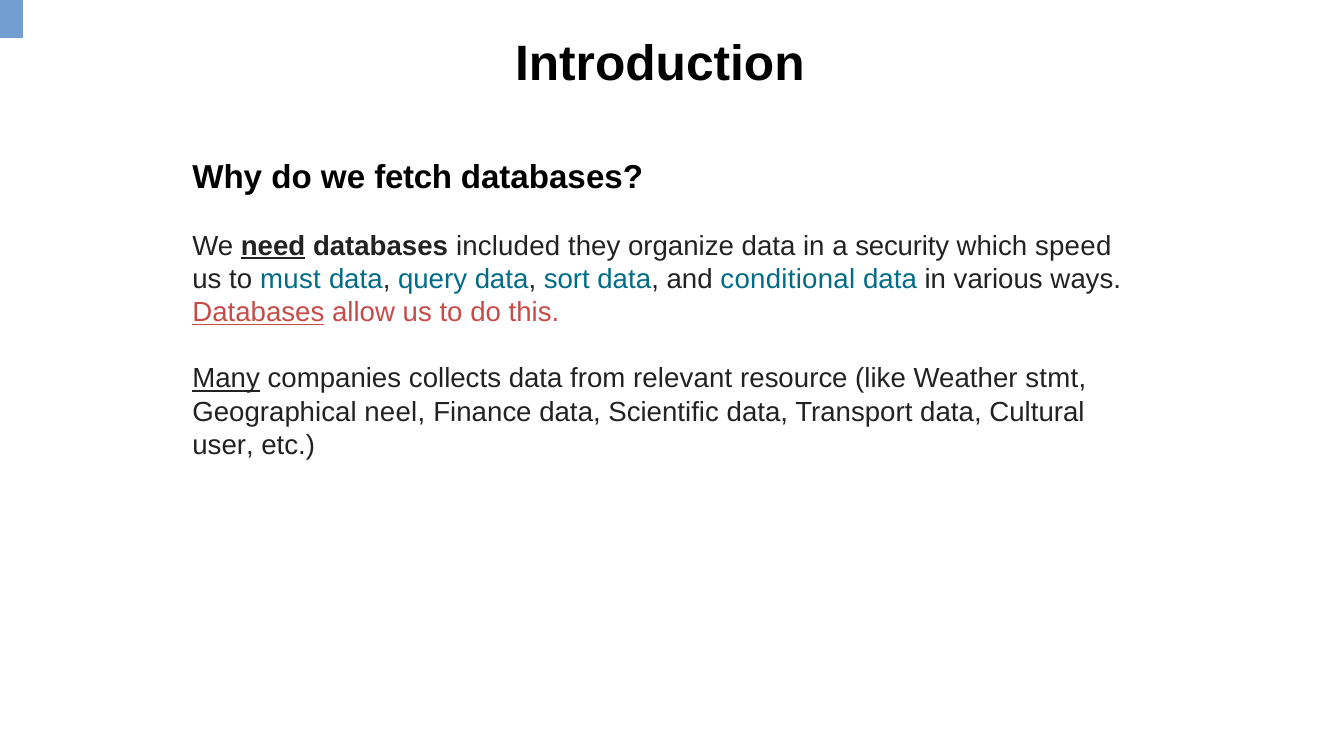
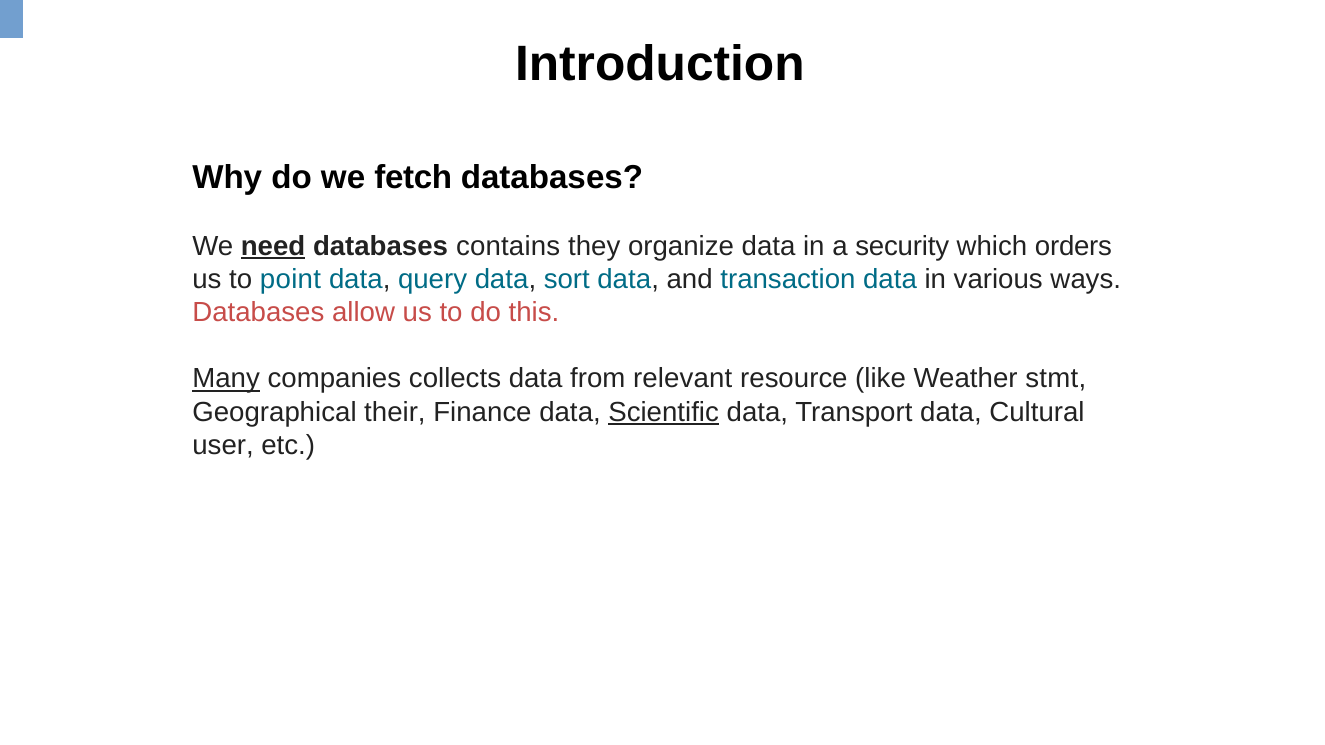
included: included -> contains (508, 246)
speed: speed -> orders (1073, 246)
must: must -> point (290, 280)
conditional: conditional -> transaction (788, 280)
Databases underline: present -> none (258, 313)
neel: neel -> their (395, 412)
Scientific underline: none -> present (664, 412)
